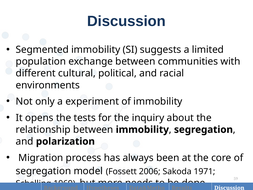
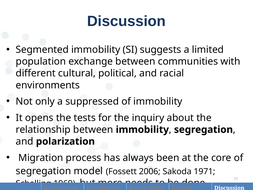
experiment: experiment -> suppressed (92, 101)
